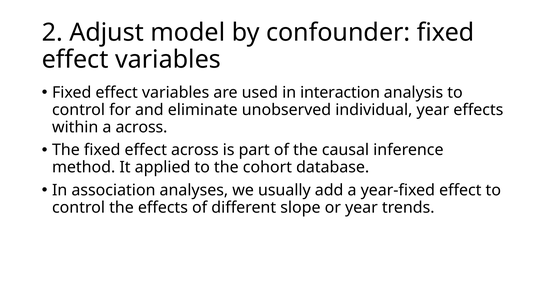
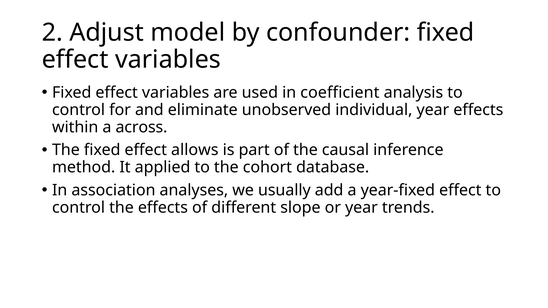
interaction: interaction -> coefficient (340, 93)
effect across: across -> allows (195, 150)
